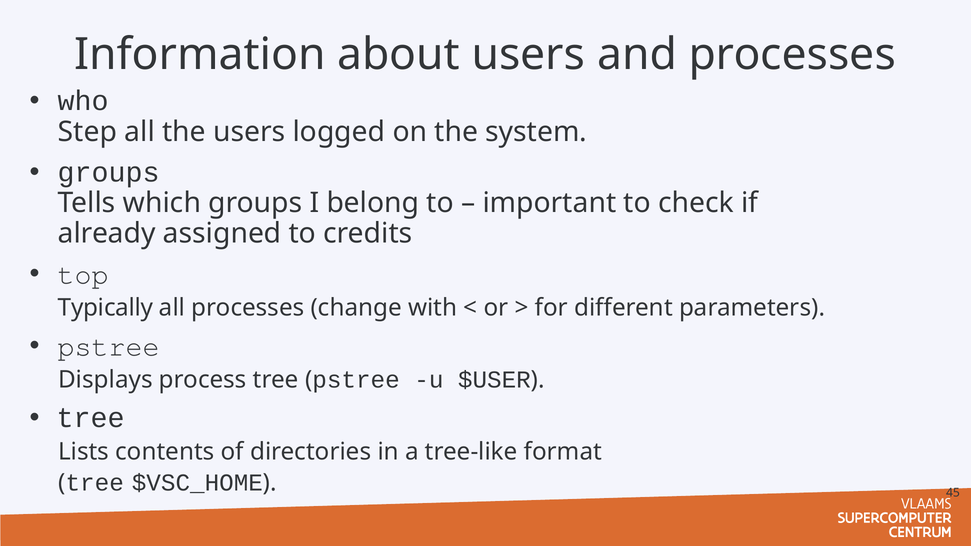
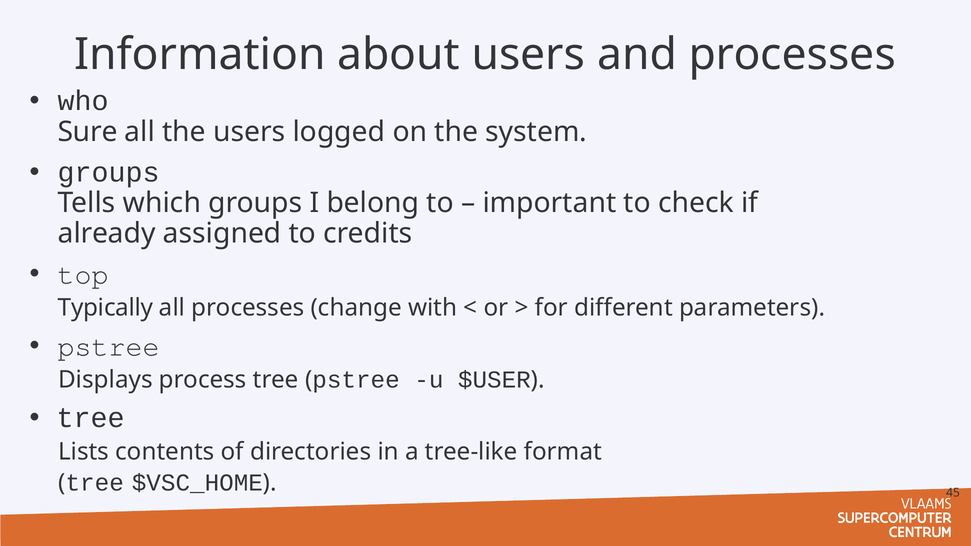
Step: Step -> Sure (88, 132)
